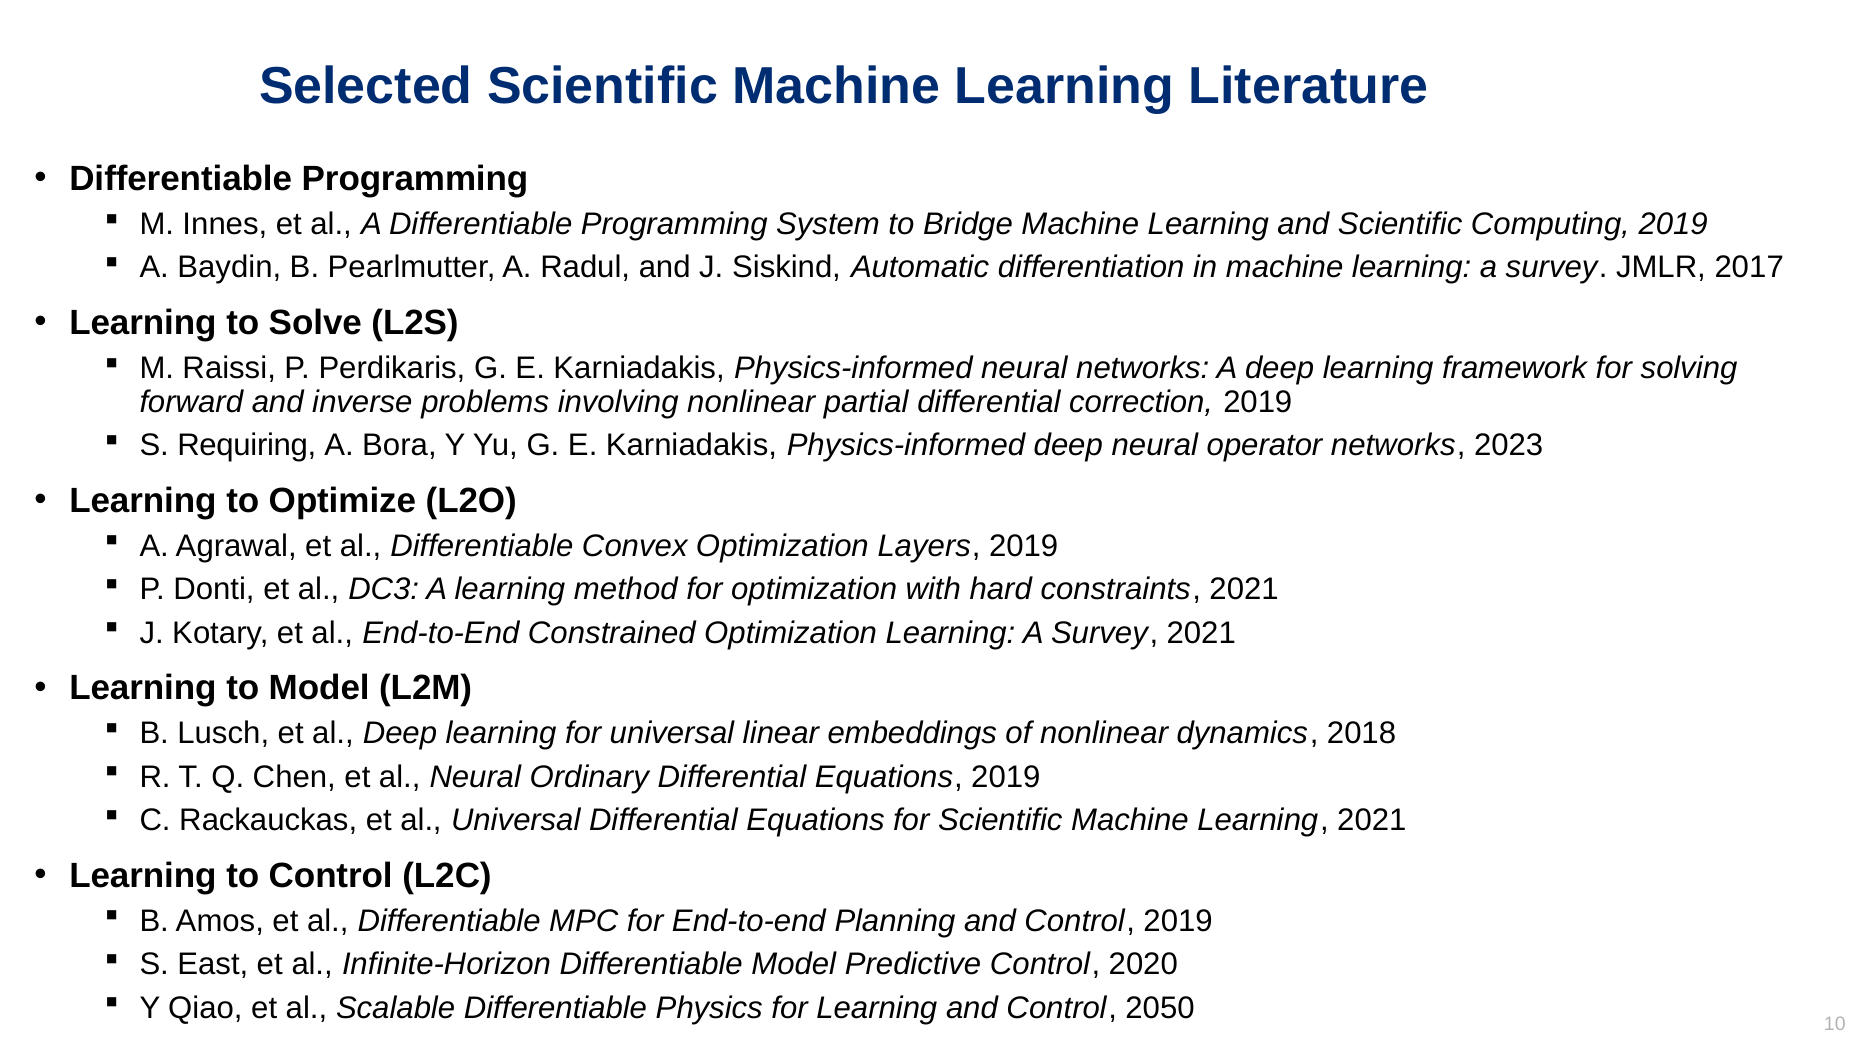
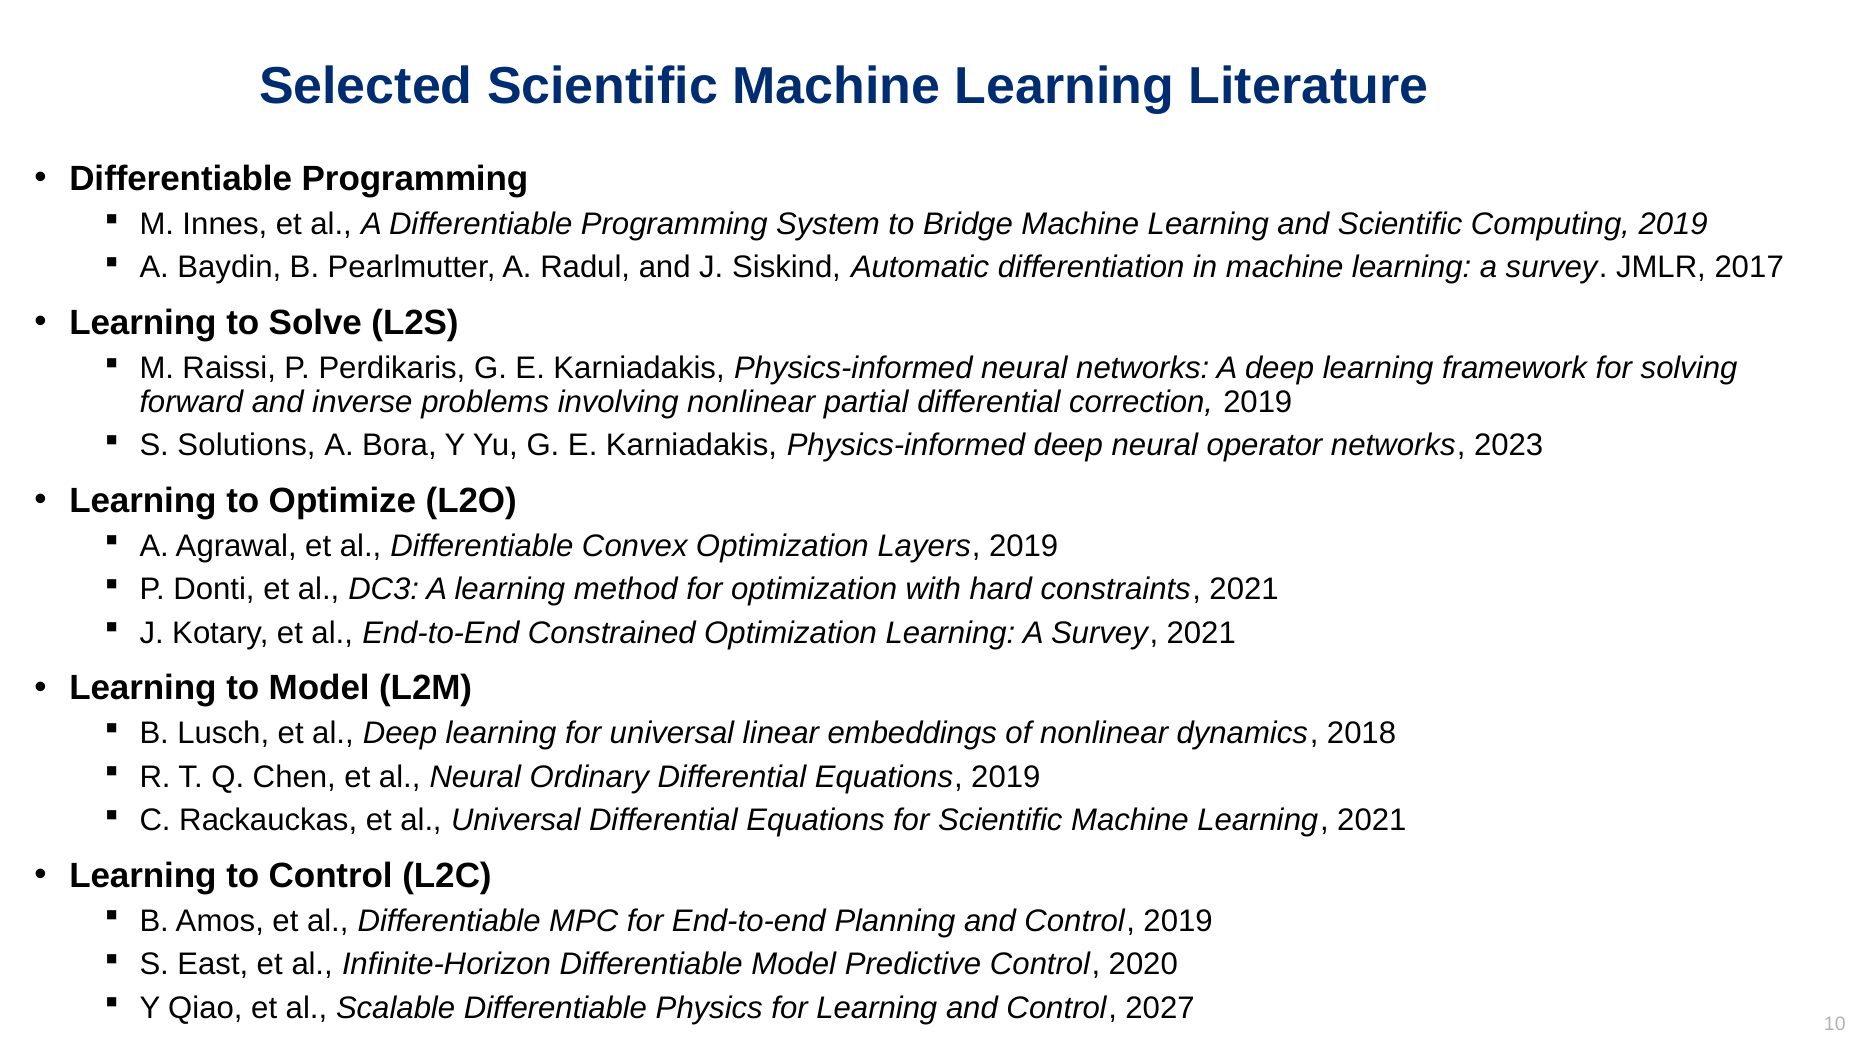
Requiring: Requiring -> Solutions (247, 445)
2050: 2050 -> 2027 (1160, 1007)
